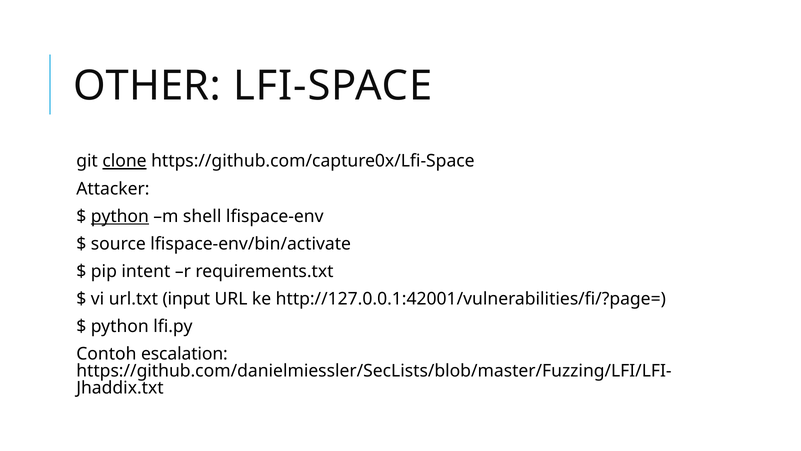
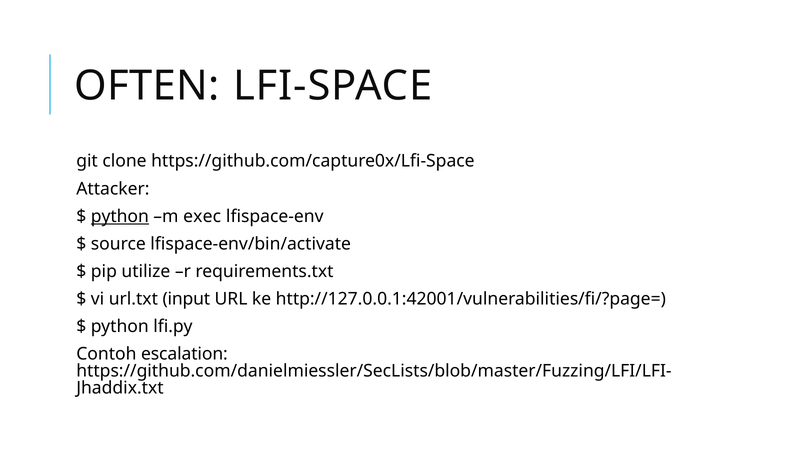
OTHER: OTHER -> OFTEN (147, 86)
clone underline: present -> none (125, 161)
shell: shell -> exec (202, 216)
intent: intent -> utilize (146, 271)
